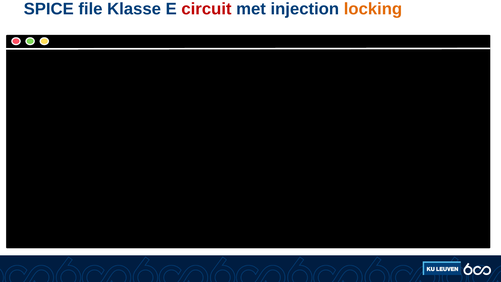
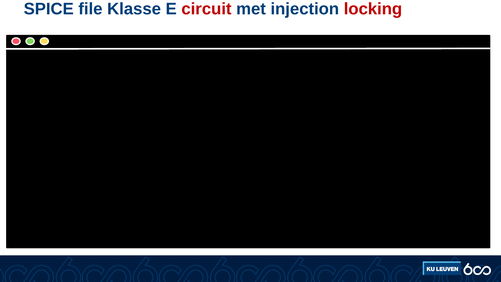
locking colour: orange -> red (373, 9)
